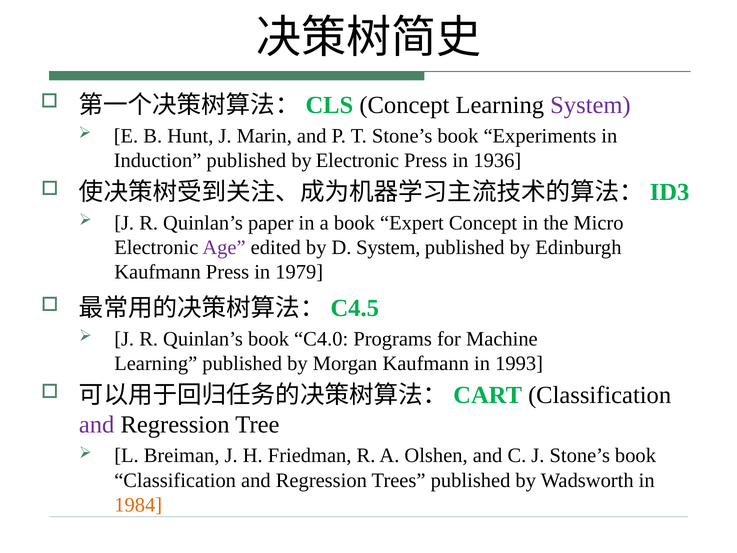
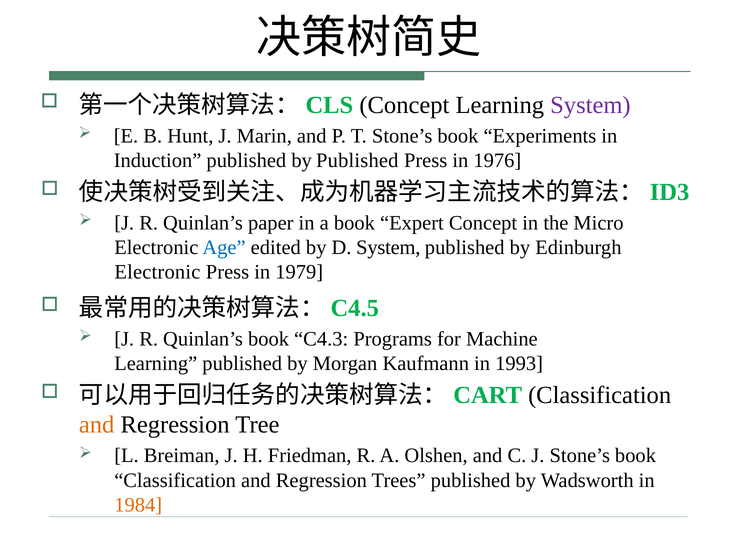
by Electronic: Electronic -> Published (357, 160)
1936: 1936 -> 1976 (497, 160)
Age colour: purple -> blue (224, 247)
Kaufmann: Kaufmann -> Electronic (157, 272)
C4.0: C4.0 -> C4.3 (321, 339)
and colour: purple -> orange (97, 425)
